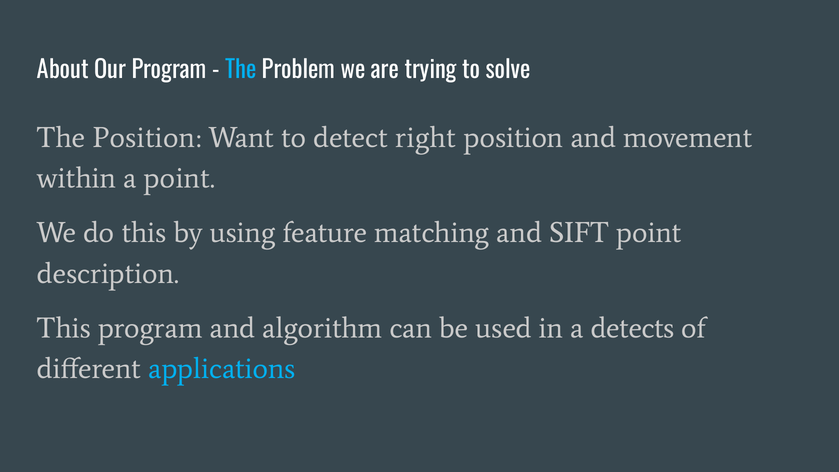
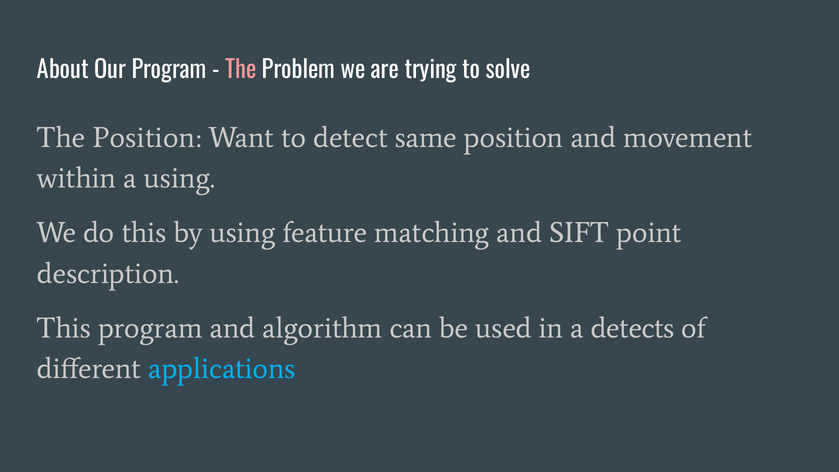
The colour: light blue -> pink (241, 70)
right: right -> same (426, 137)
a point: point -> using (179, 178)
